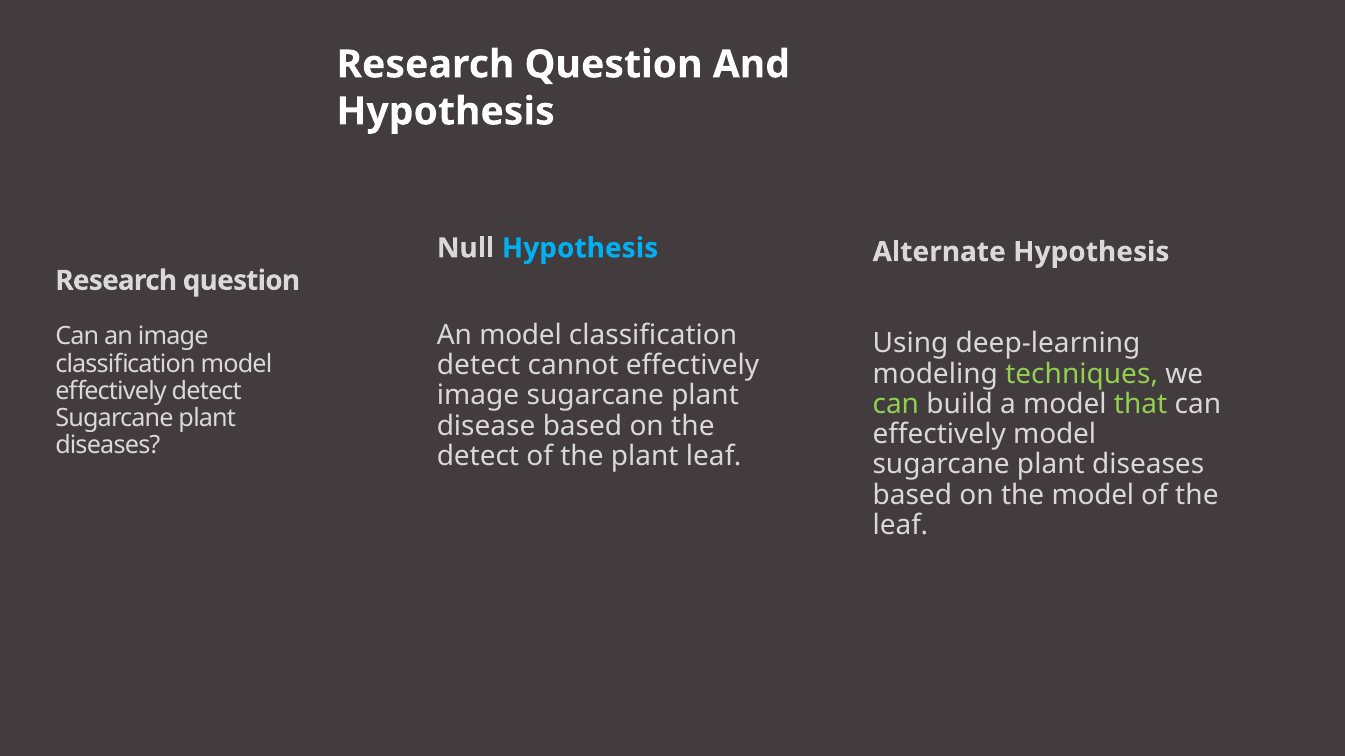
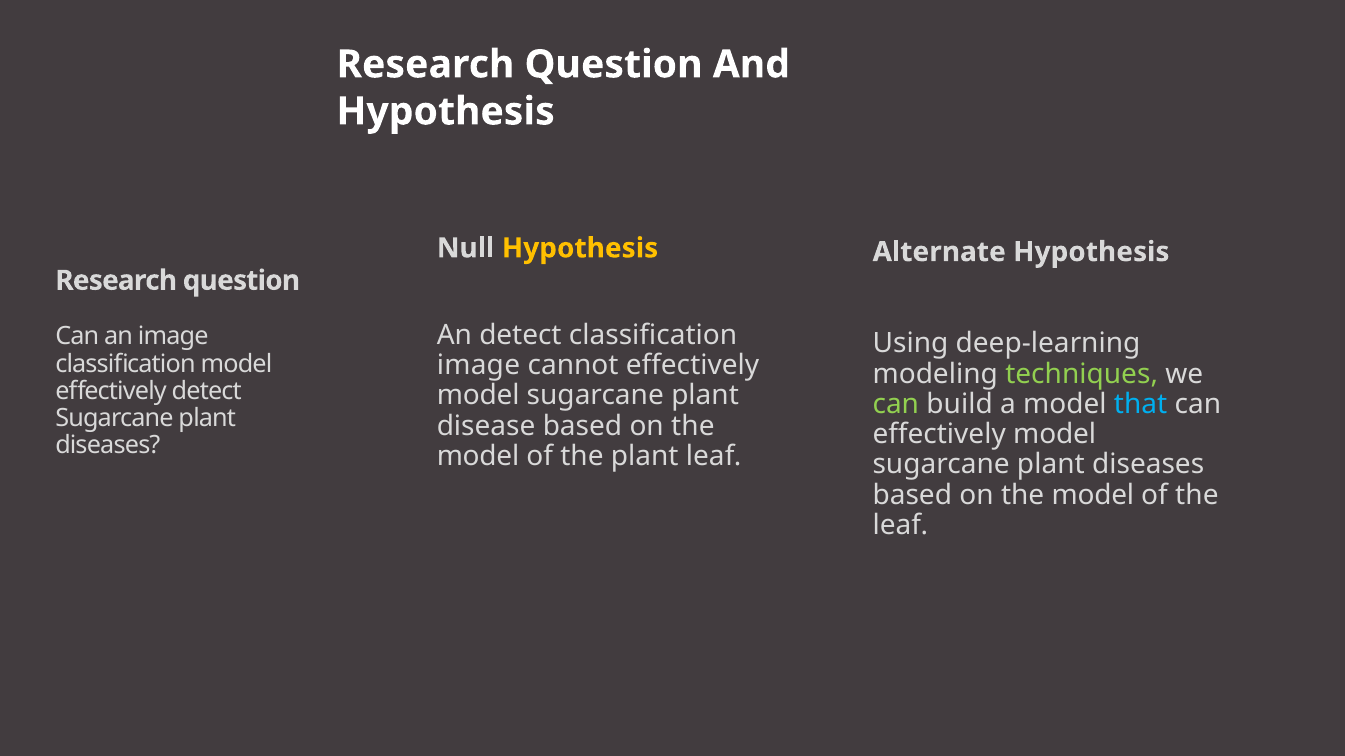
Hypothesis colour: light blue -> yellow (580, 248)
An model: model -> detect (520, 335)
detect: detect -> image (478, 366)
image: image -> model (478, 396)
that colour: light green -> light blue (1141, 404)
detect: detect -> model (478, 457)
